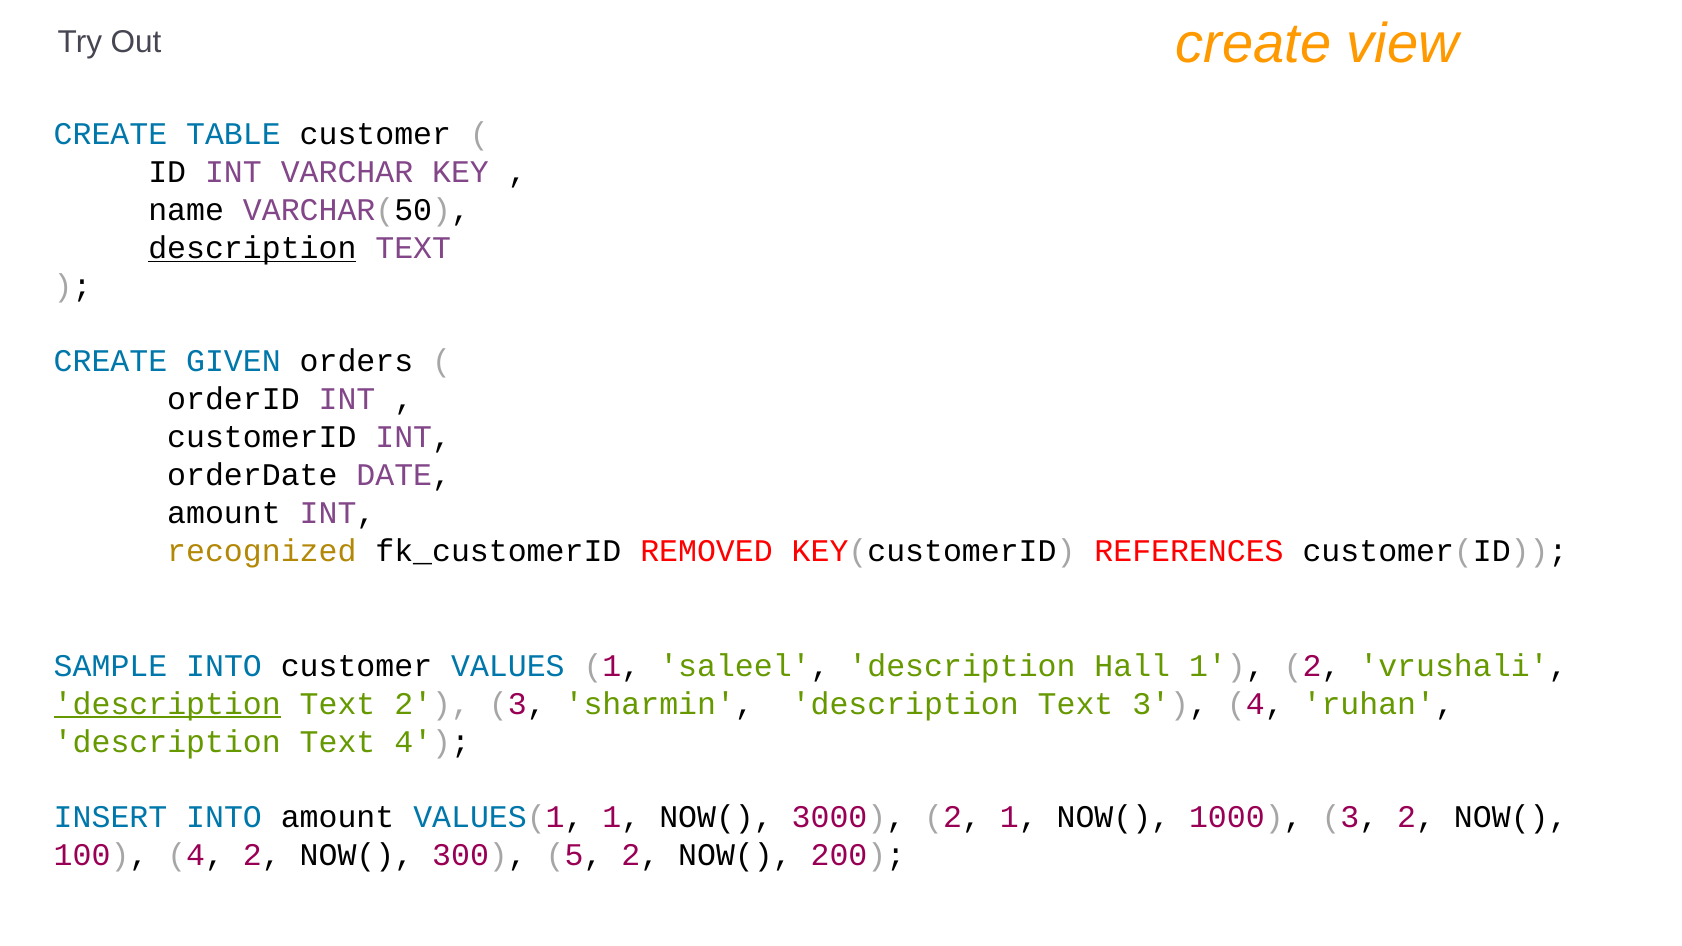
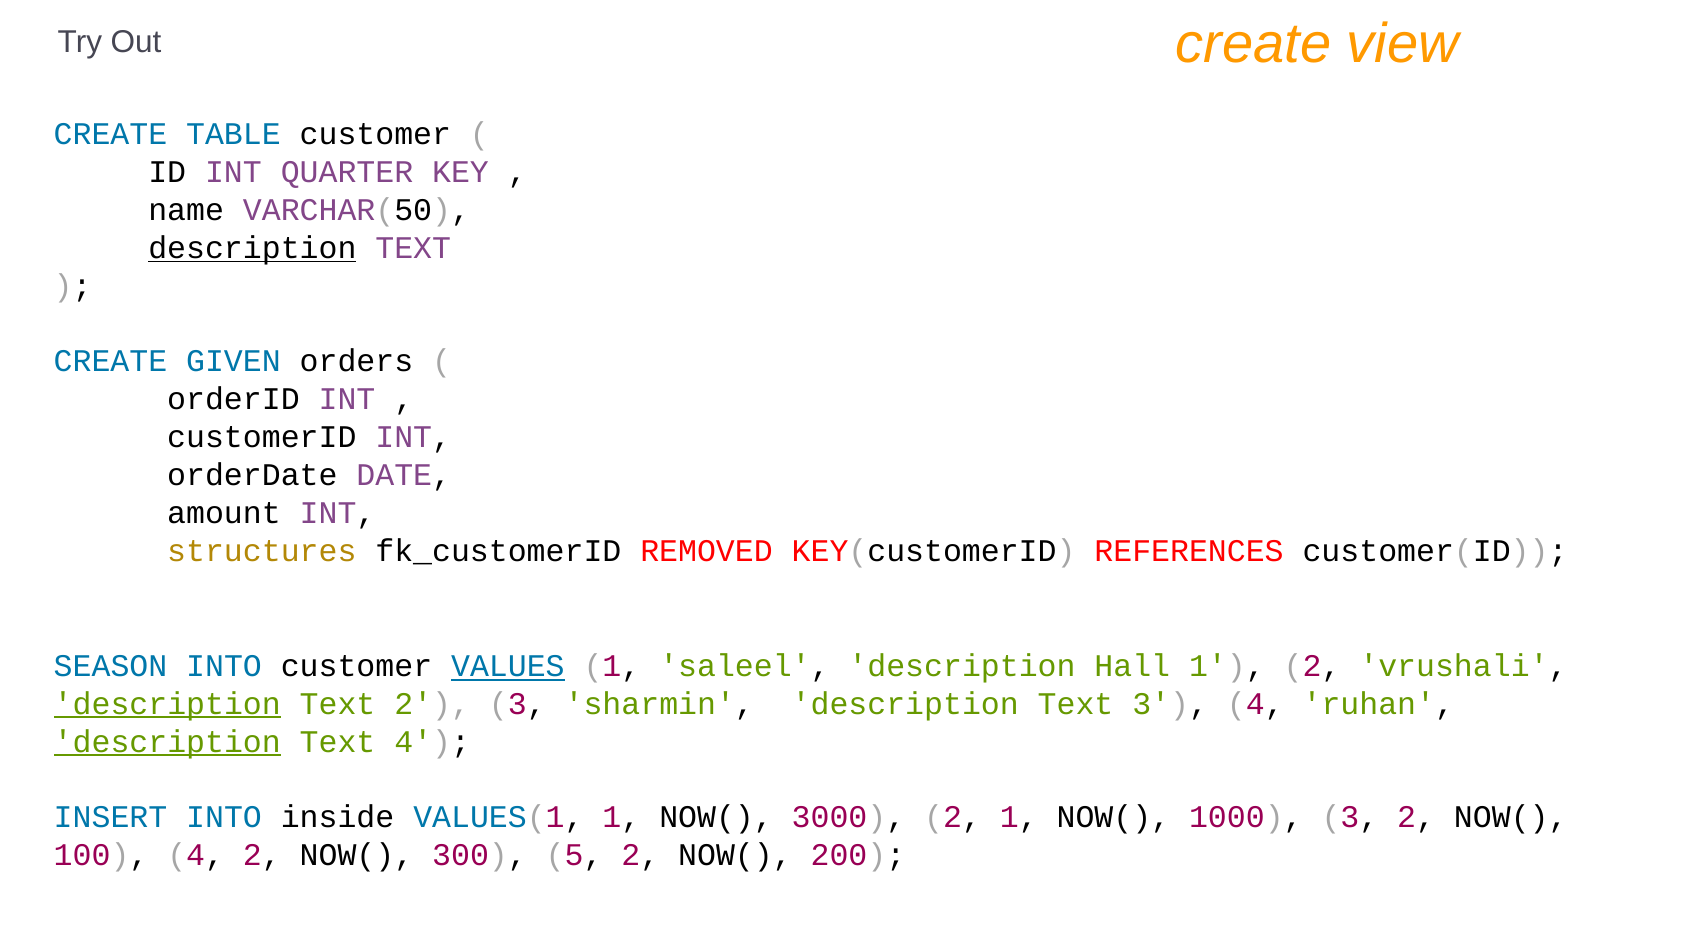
VARCHAR: VARCHAR -> QUARTER (347, 172)
recognized: recognized -> structures (262, 551)
SAMPLE: SAMPLE -> SEASON (111, 666)
VALUES underline: none -> present (508, 666)
description underline: none -> present (167, 742)
INTO amount: amount -> inside (338, 818)
